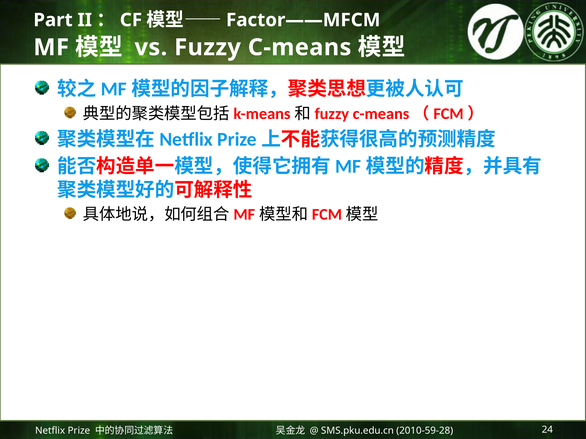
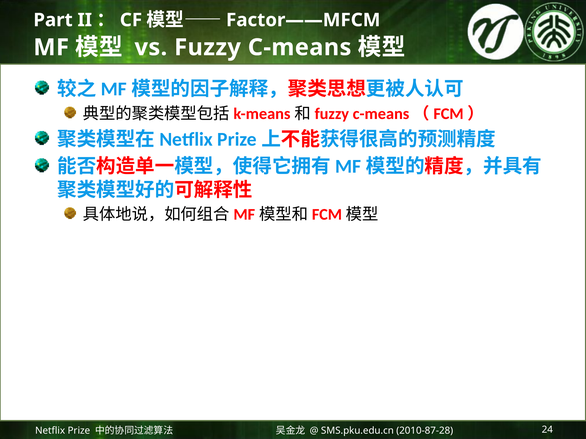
2010-59-28: 2010-59-28 -> 2010-87-28 (425, 431)
